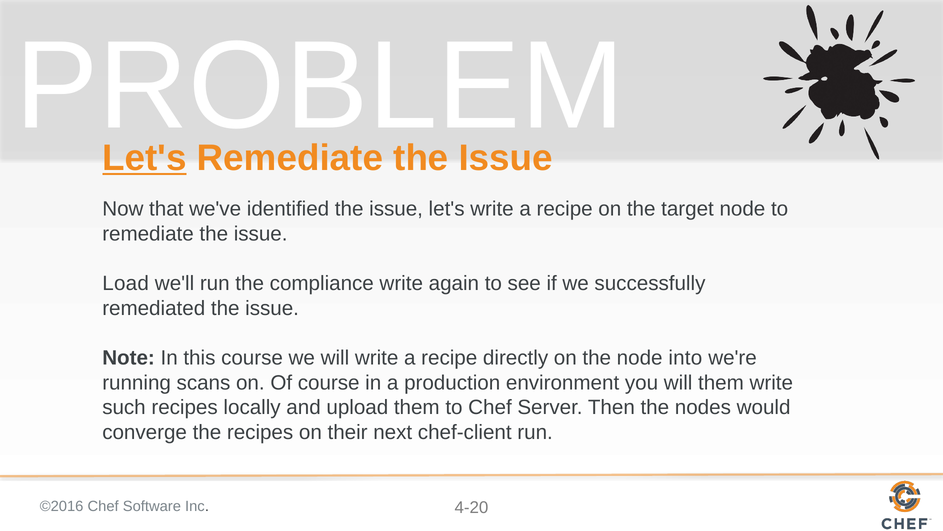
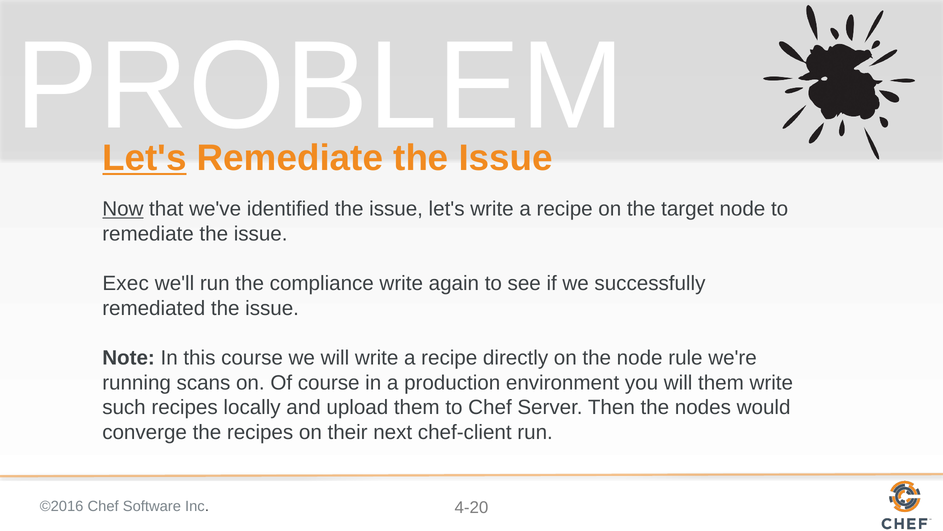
Now underline: none -> present (123, 209)
Load: Load -> Exec (126, 283)
into: into -> rule (685, 358)
